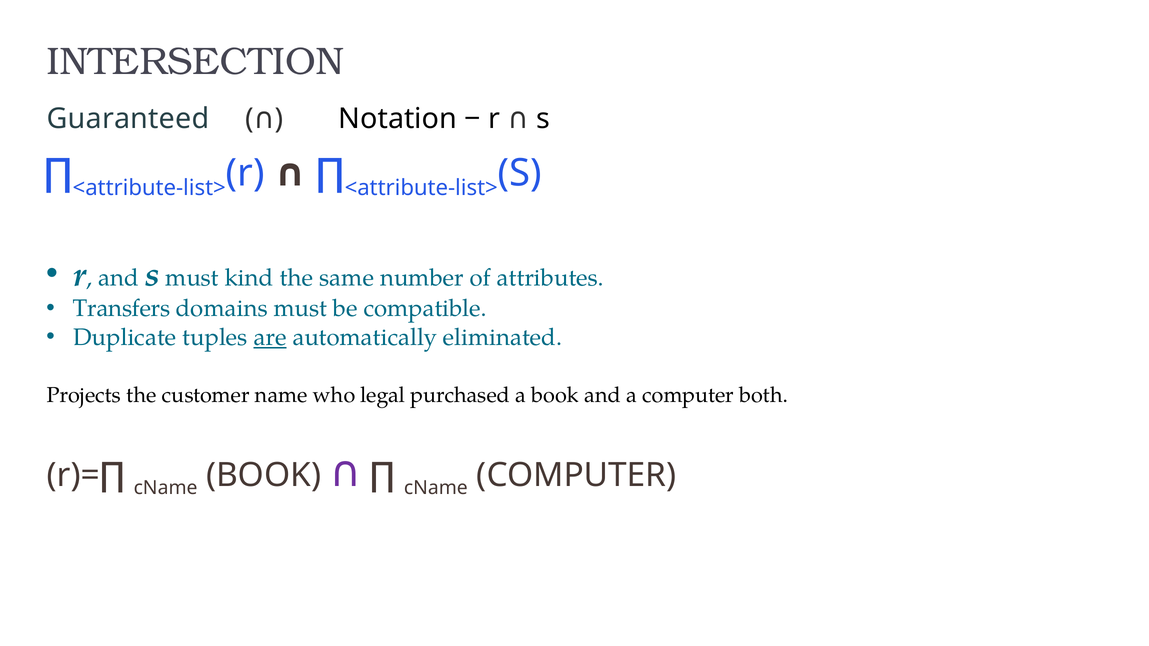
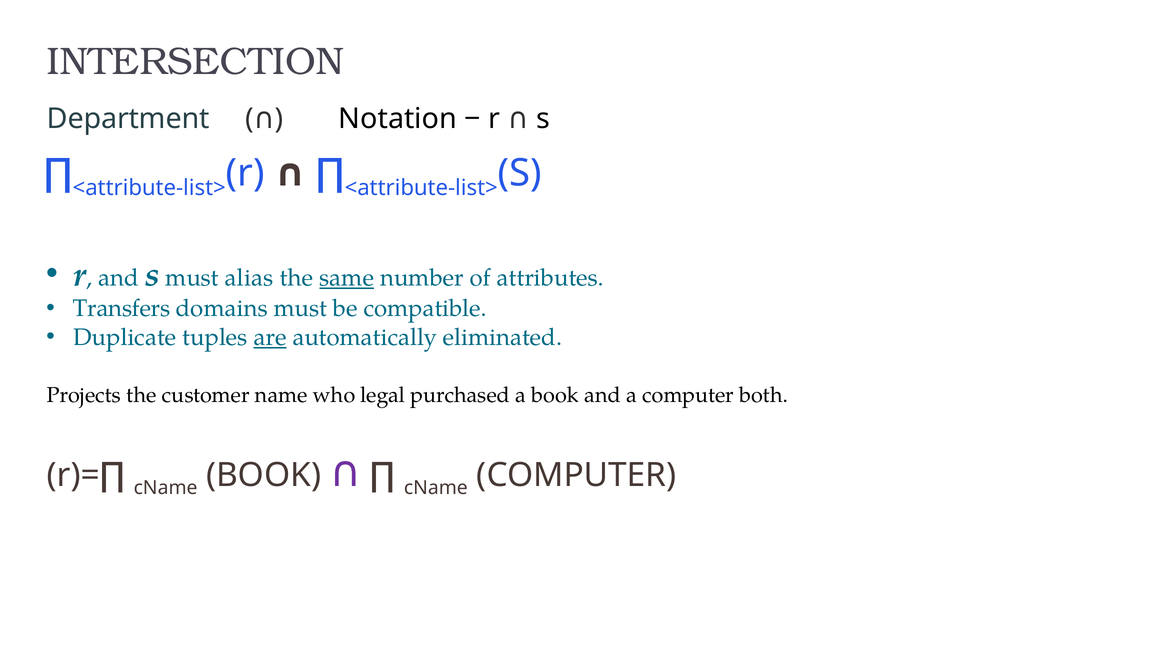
Guaranteed: Guaranteed -> Department (128, 119)
kind: kind -> alias (249, 278)
same underline: none -> present (347, 278)
